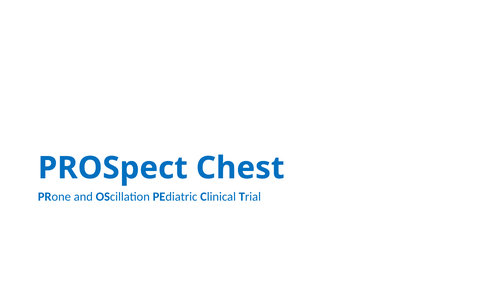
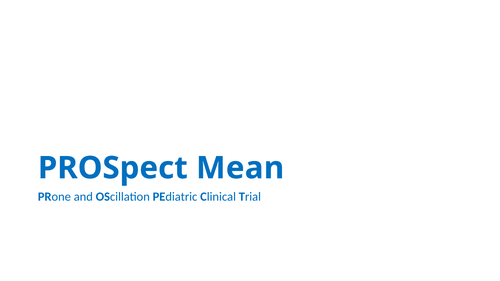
Chest: Chest -> Mean (240, 168)
